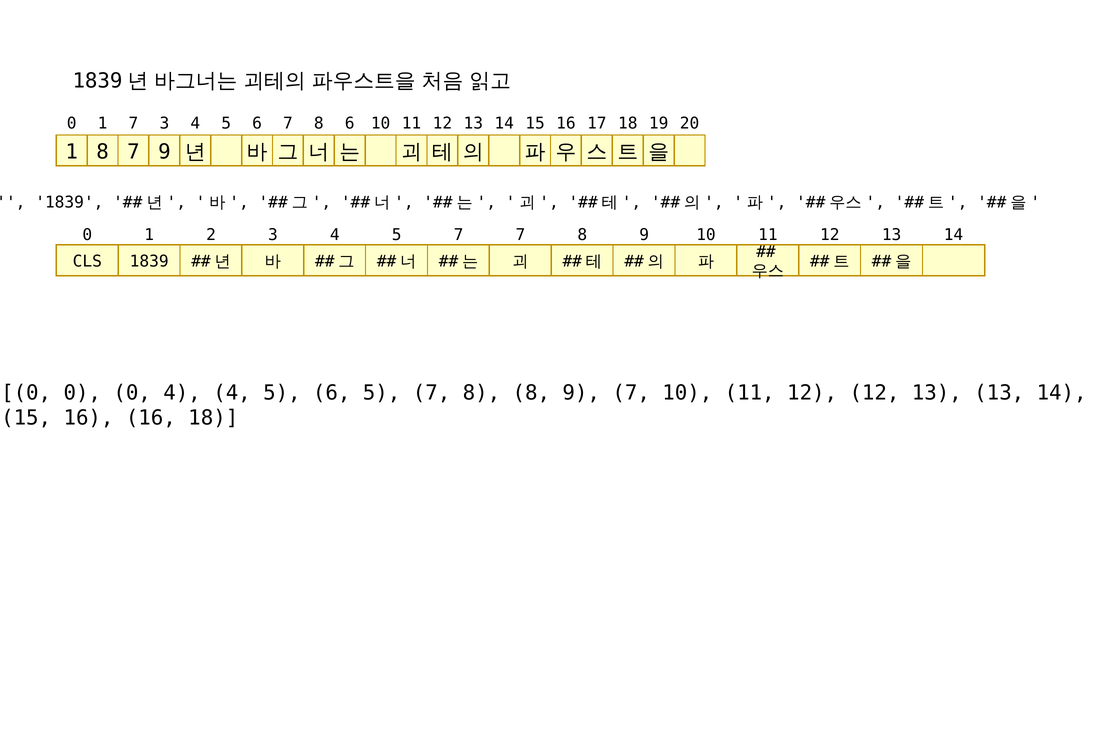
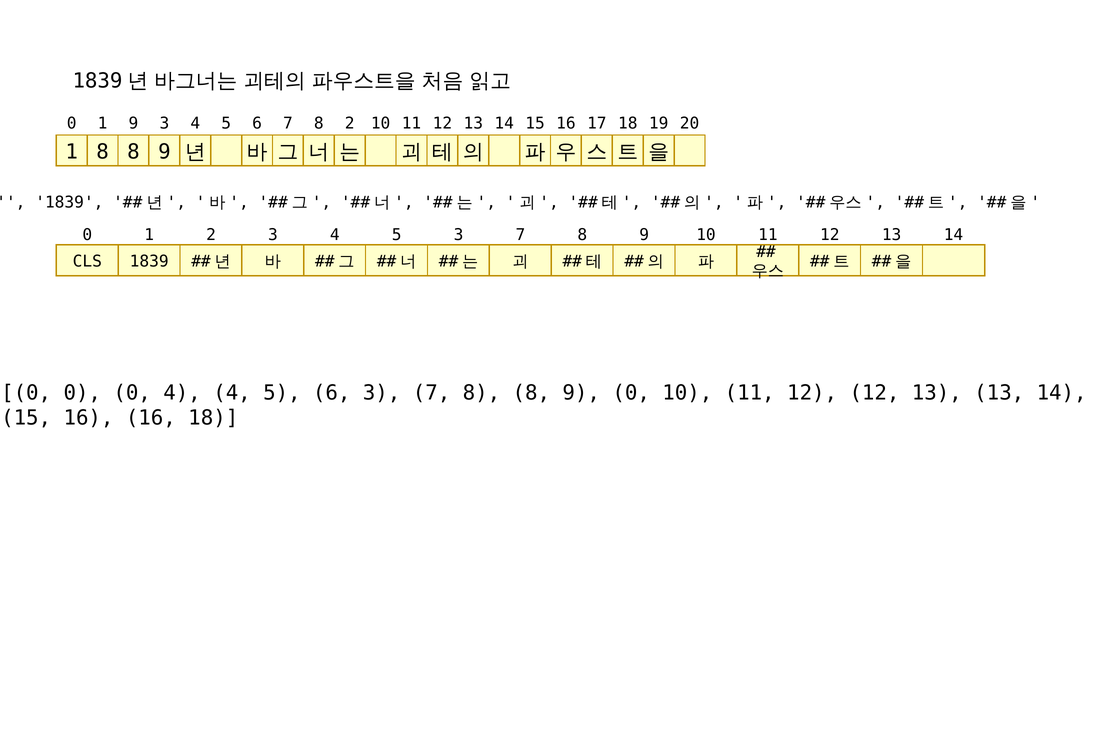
1 7: 7 -> 9 (133, 124)
8 6: 6 -> 2 (350, 124)
1 8 7: 7 -> 8 (133, 152)
4 5 7: 7 -> 3 (459, 235)
6 5: 5 -> 3 (382, 393)
9 7: 7 -> 0 (631, 393)
